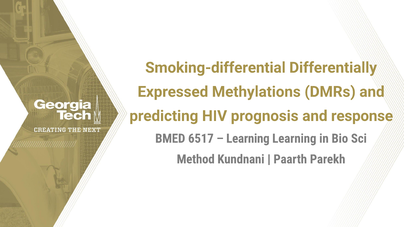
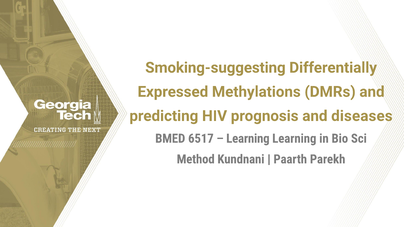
Smoking-differential: Smoking-differential -> Smoking-suggesting (215, 68)
response: response -> diseases (362, 116)
